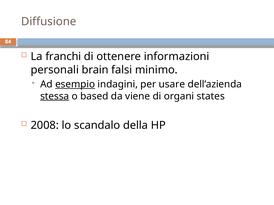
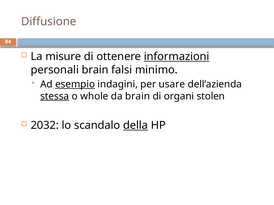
franchi: franchi -> misure (63, 57)
informazioni underline: none -> present (177, 57)
based: based -> whole (94, 96)
da viene: viene -> brain (138, 96)
states: states -> stolen (211, 96)
2008: 2008 -> 2032 (45, 126)
della underline: none -> present (136, 126)
